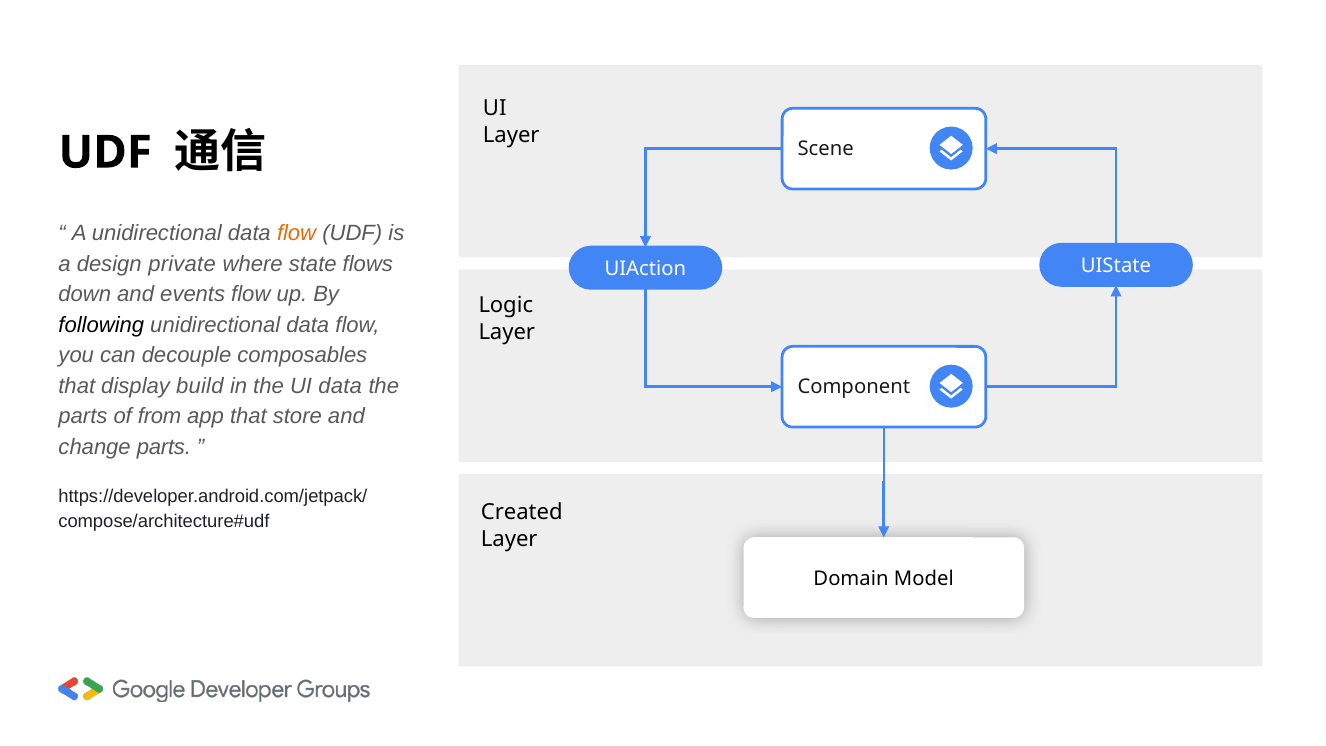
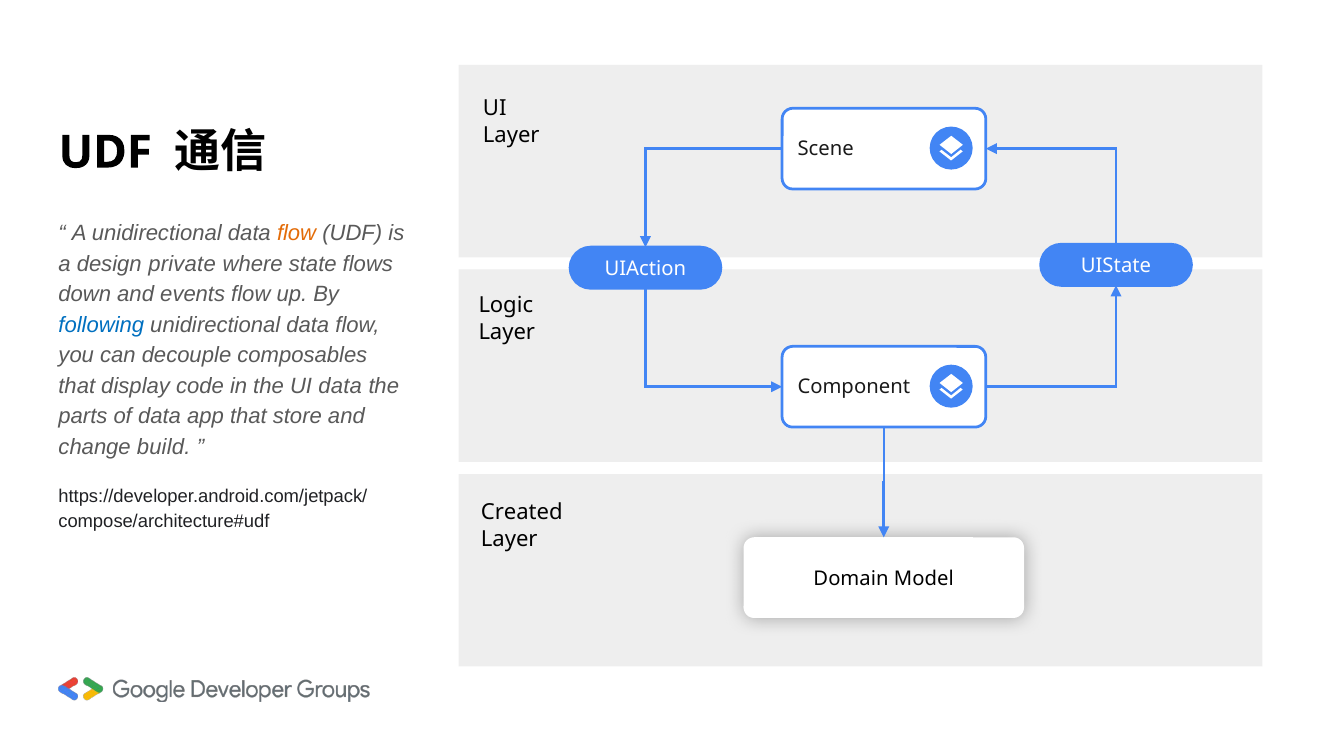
following colour: black -> blue (101, 325)
build: build -> code (200, 386)
of from: from -> data (160, 416)
change parts: parts -> build (164, 447)
